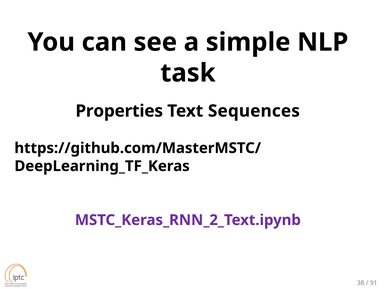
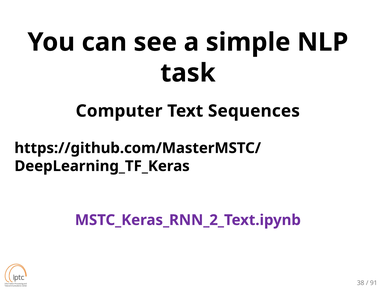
Properties: Properties -> Computer (119, 111)
